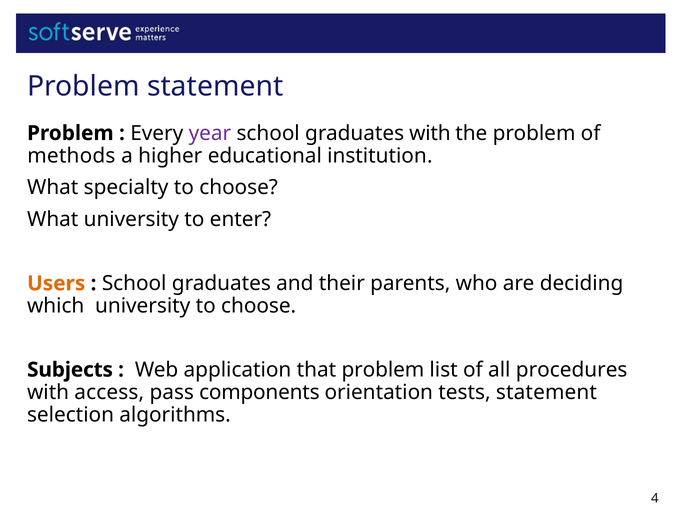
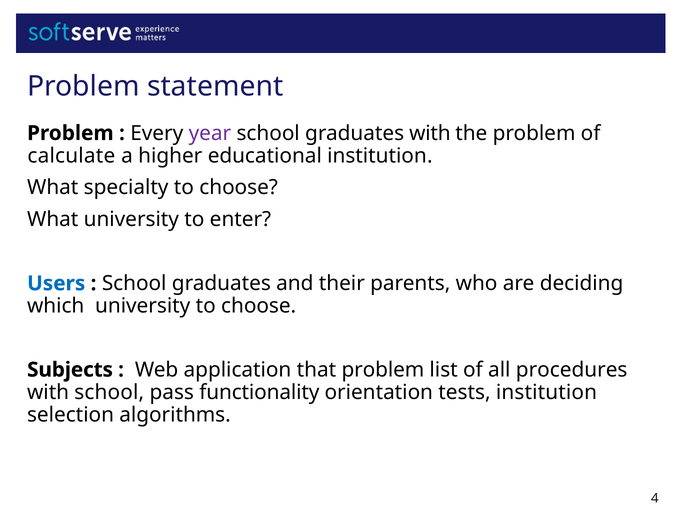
methods: methods -> calculate (71, 156)
Users colour: orange -> blue (56, 283)
with access: access -> school (109, 392)
components: components -> functionality (259, 392)
tests statement: statement -> institution (546, 392)
